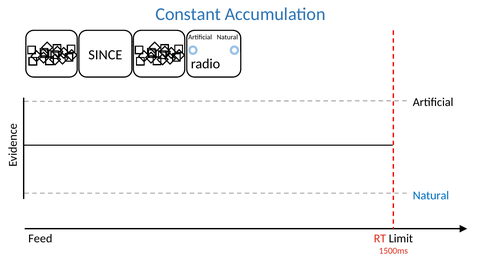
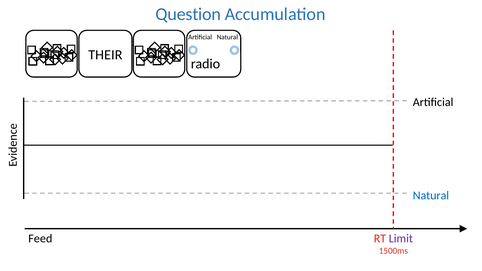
Constant: Constant -> Question (188, 14)
SINCE: SINCE -> THEIR (105, 55)
Limit colour: black -> purple (401, 239)
